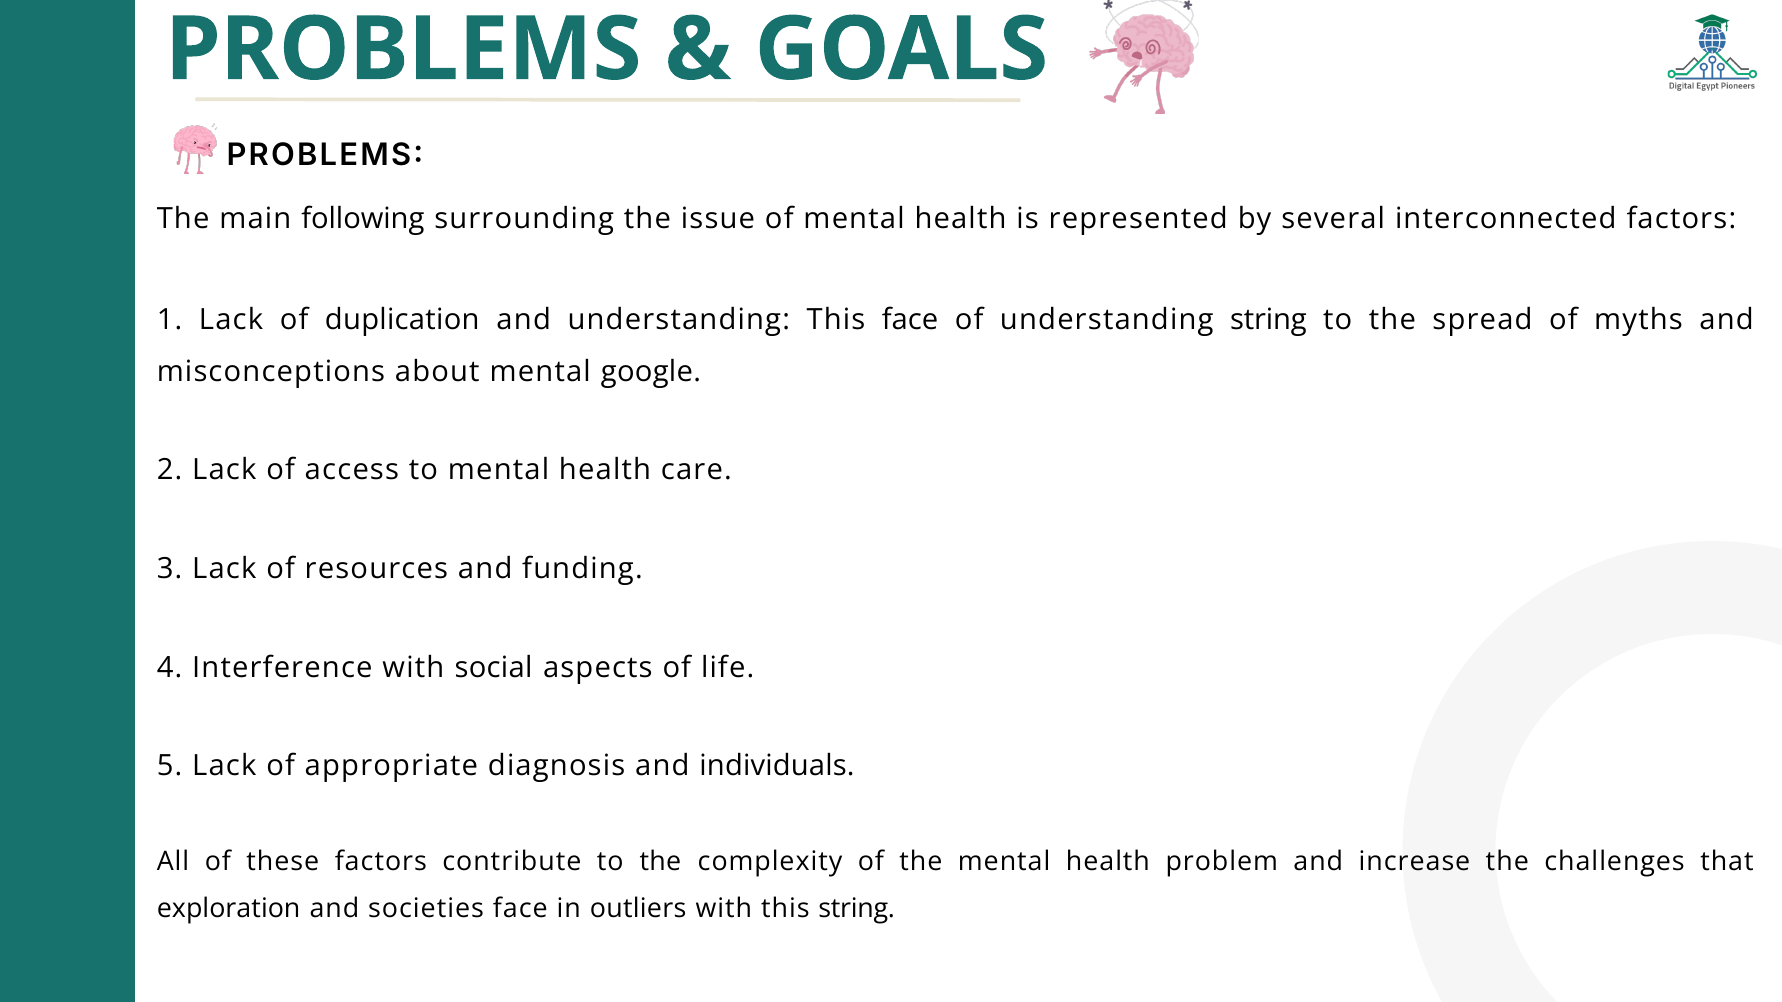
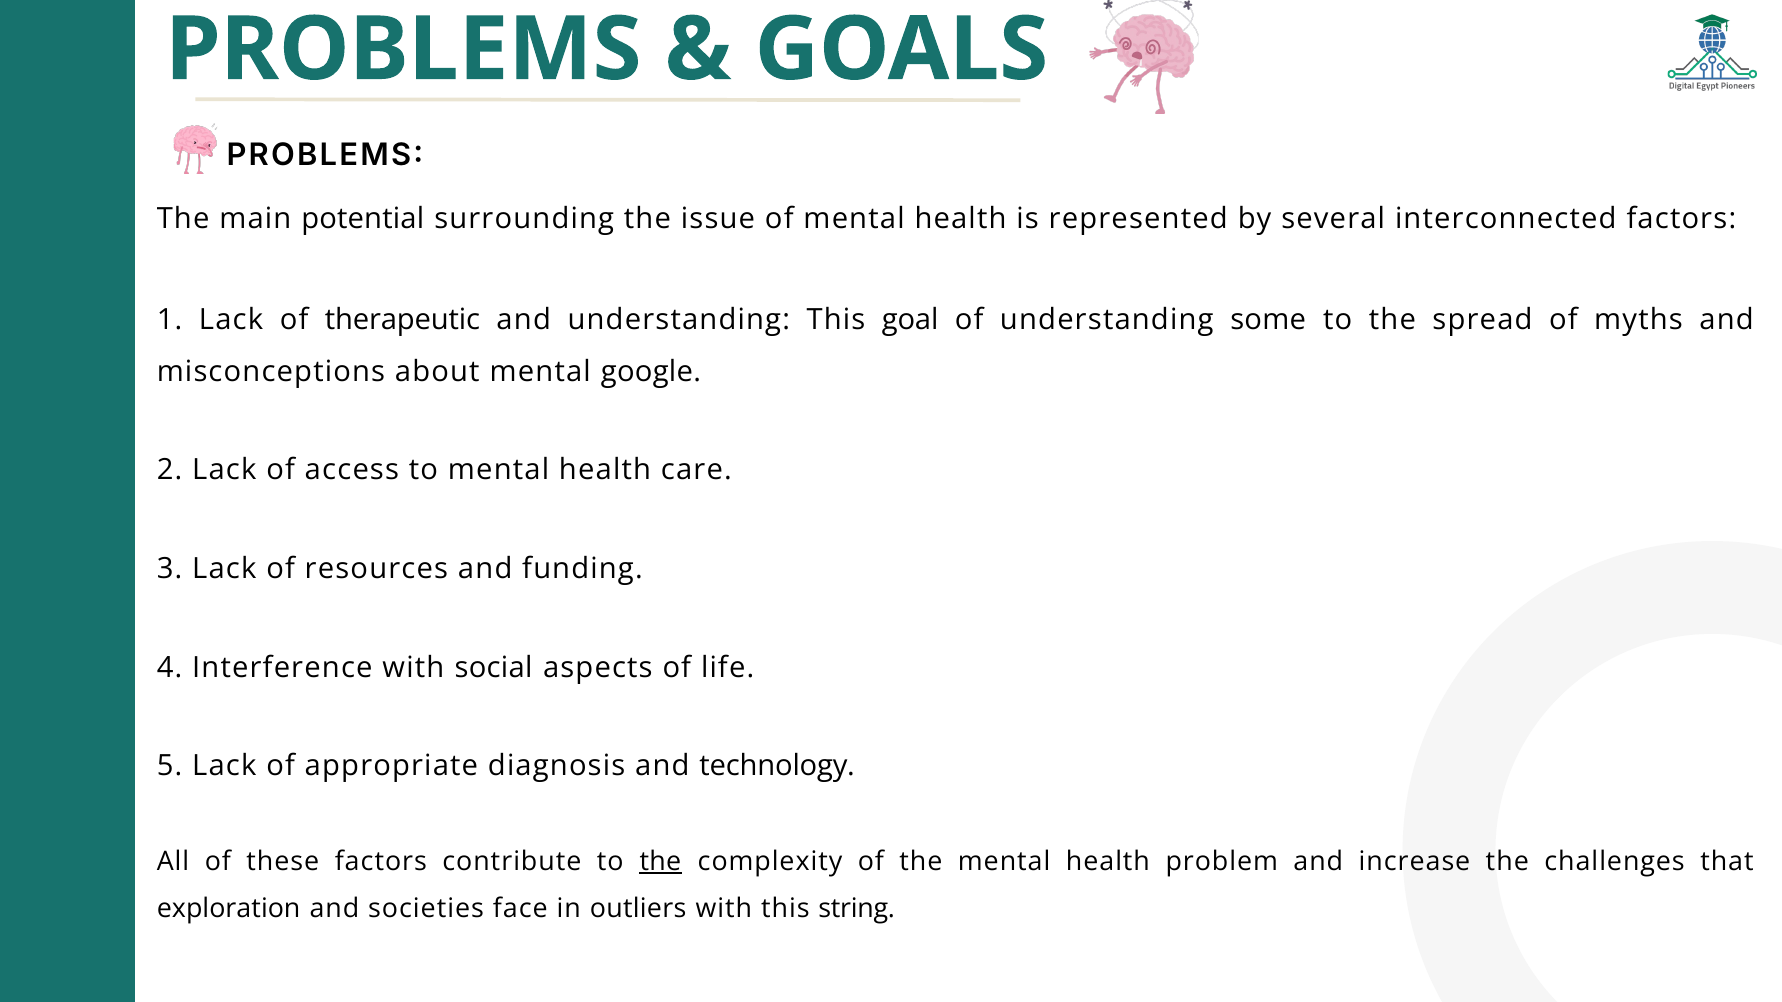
following: following -> potential (363, 219)
duplication: duplication -> therapeutic (402, 320)
This face: face -> goal (910, 320)
understanding string: string -> some (1268, 320)
individuals: individuals -> technology (777, 766)
the underline: none -> present (660, 862)
